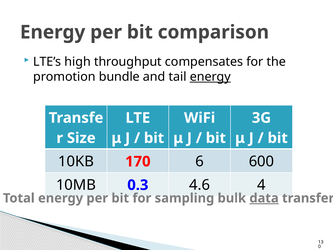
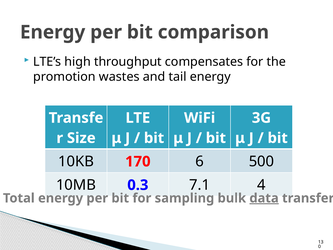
bundle: bundle -> wastes (119, 77)
energy underline: present -> none (210, 77)
600: 600 -> 500 (261, 161)
4.6: 4.6 -> 7.1 (200, 185)
